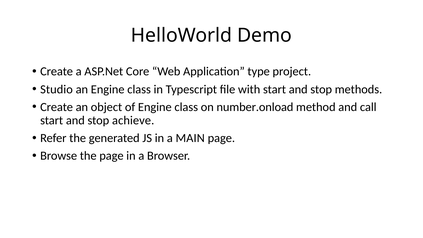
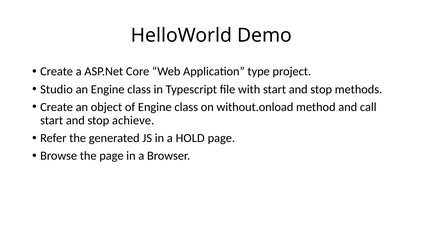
number.onload: number.onload -> without.onload (255, 107)
MAIN: MAIN -> HOLD (190, 138)
